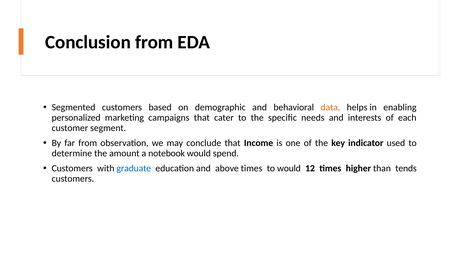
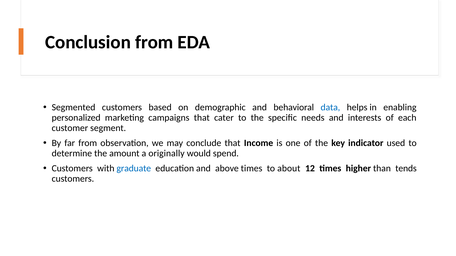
data colour: orange -> blue (330, 108)
notebook: notebook -> originally (167, 154)
to would: would -> about (289, 169)
